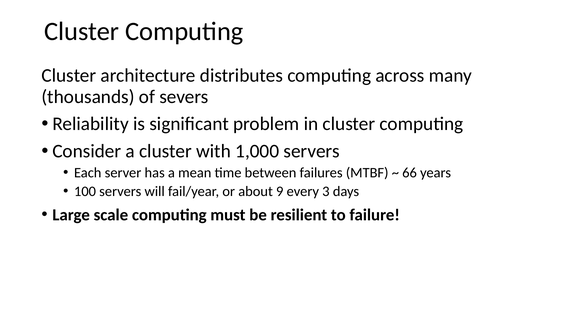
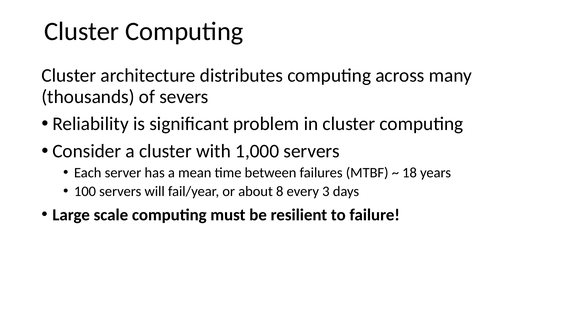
66: 66 -> 18 (410, 173)
9: 9 -> 8 (280, 192)
